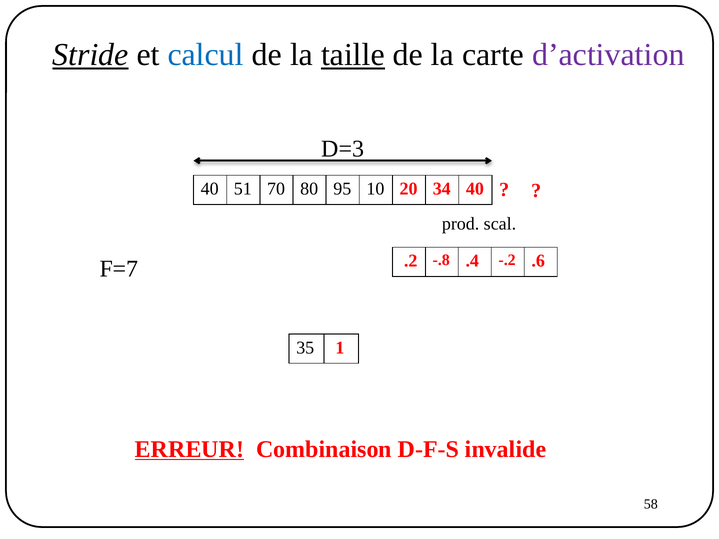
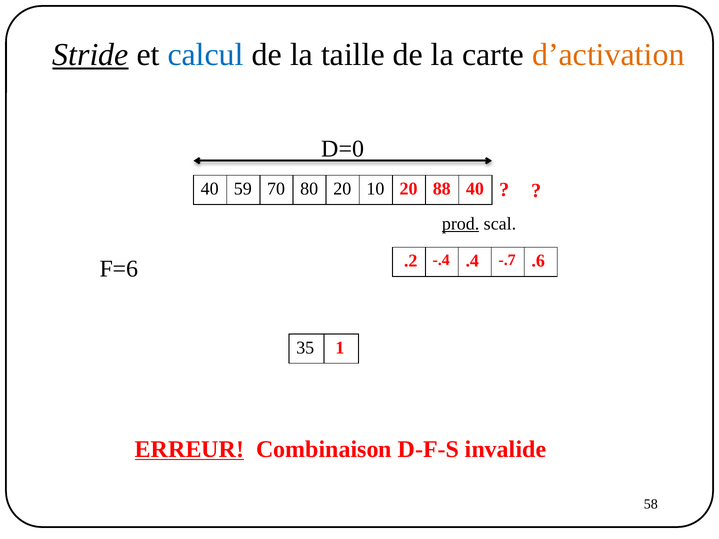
taille underline: present -> none (353, 55)
d’activation colour: purple -> orange (608, 55)
D=3: D=3 -> D=0 (343, 149)
51: 51 -> 59 (243, 189)
80 95: 95 -> 20 (342, 189)
34: 34 -> 88 (442, 189)
prod underline: none -> present (461, 224)
F=7: F=7 -> F=6 (119, 269)
-.8: -.8 -> -.4 (441, 260)
-.2: -.2 -> -.7 (507, 260)
